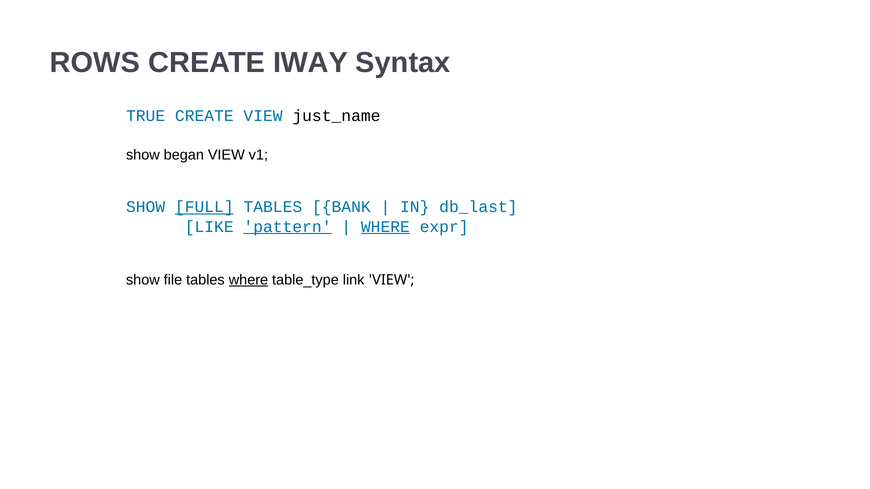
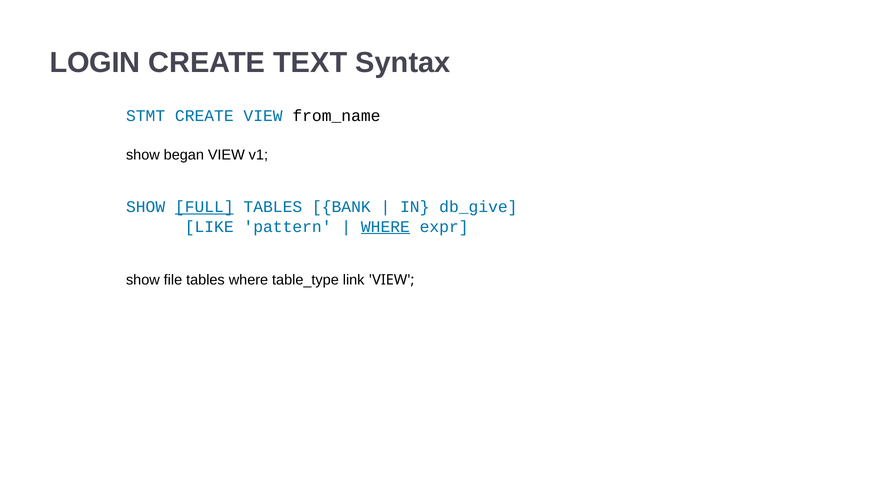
ROWS: ROWS -> LOGIN (95, 63)
IWAY: IWAY -> TEXT (310, 63)
TRUE: TRUE -> STMT (146, 116)
just_name: just_name -> from_name (336, 116)
db_last: db_last -> db_give (478, 207)
pattern underline: present -> none (288, 227)
where underline: present -> none (248, 280)
